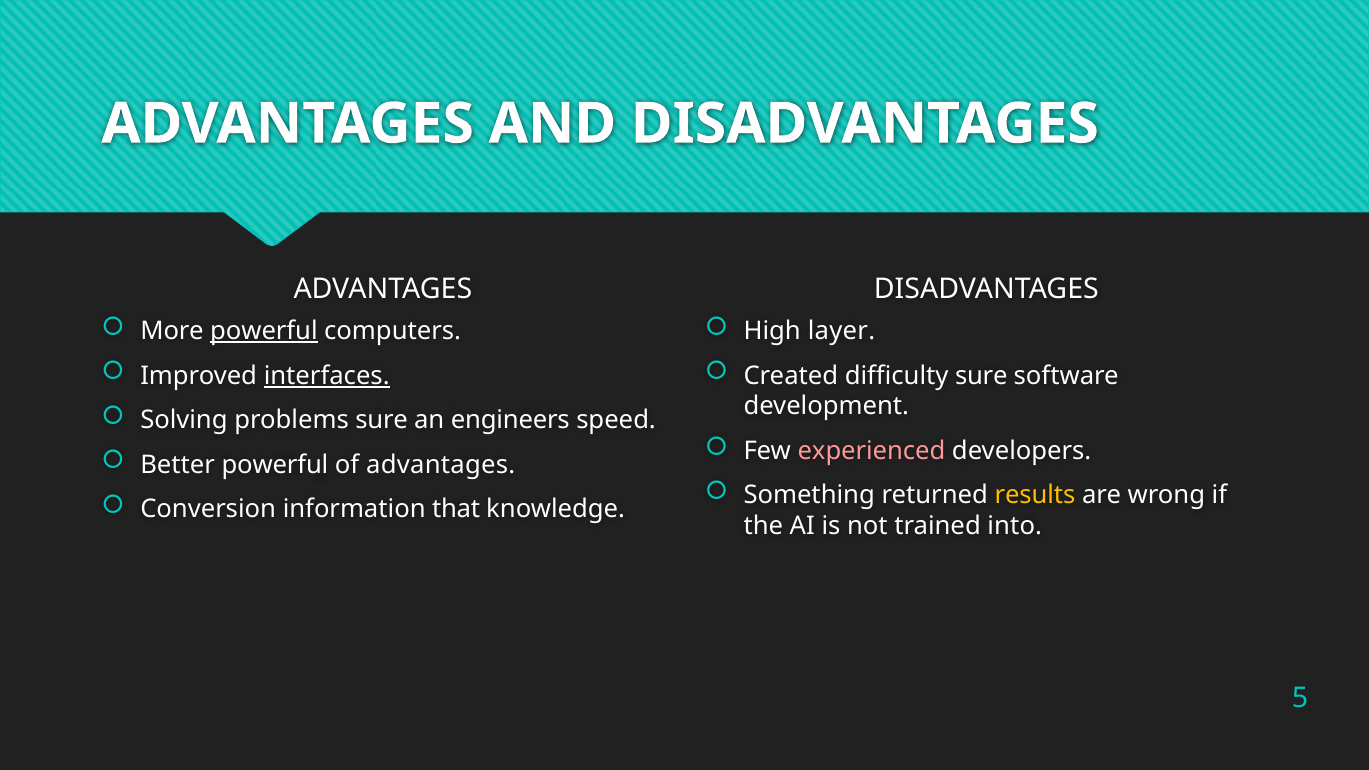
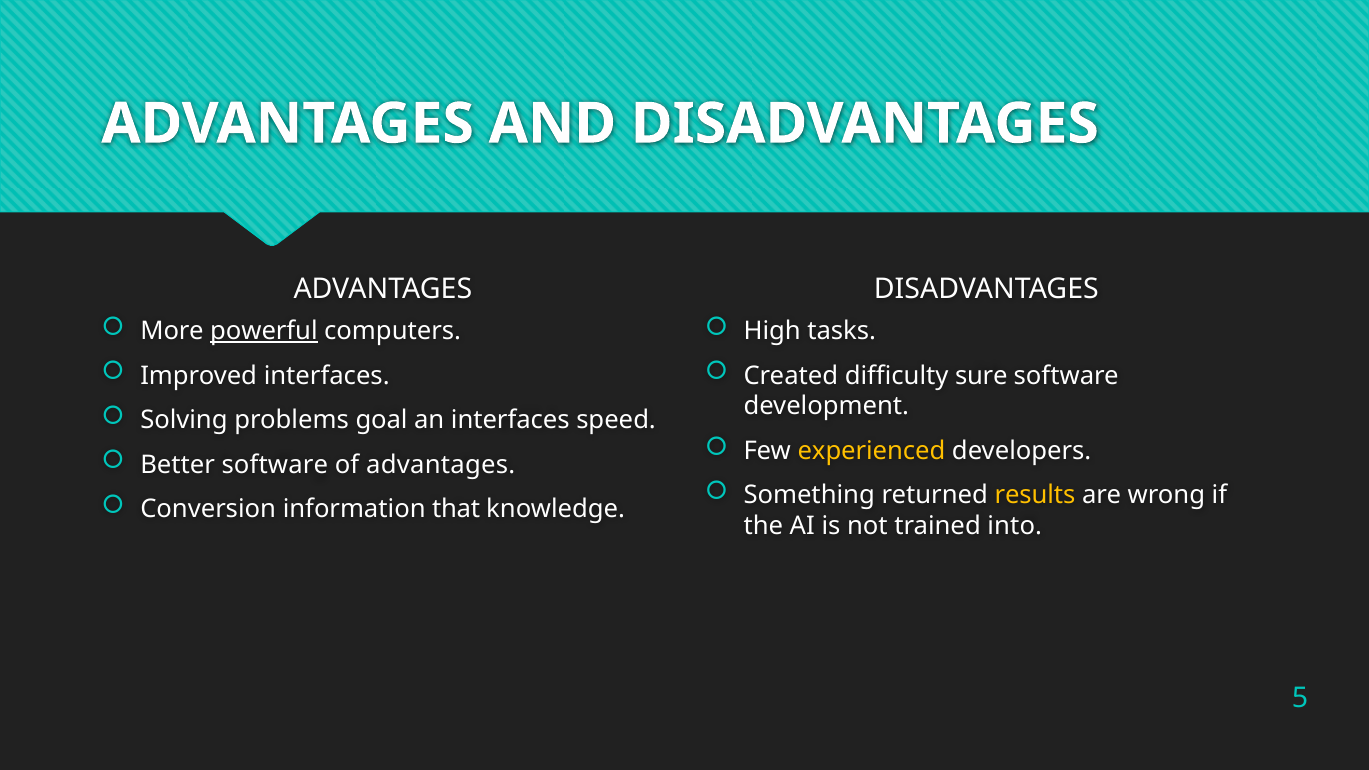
layer: layer -> tasks (842, 331)
interfaces underline: present -> none (327, 376)
problems sure: sure -> goal (382, 420)
an engineers: engineers -> interfaces (510, 420)
experienced colour: pink -> yellow (872, 451)
Better powerful: powerful -> software (275, 465)
